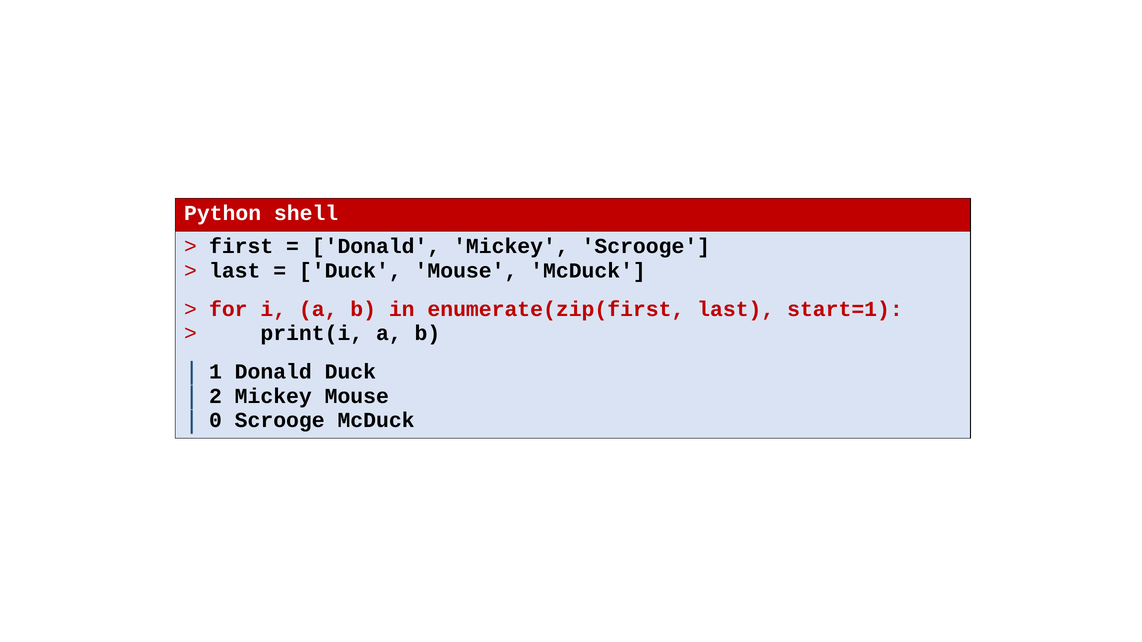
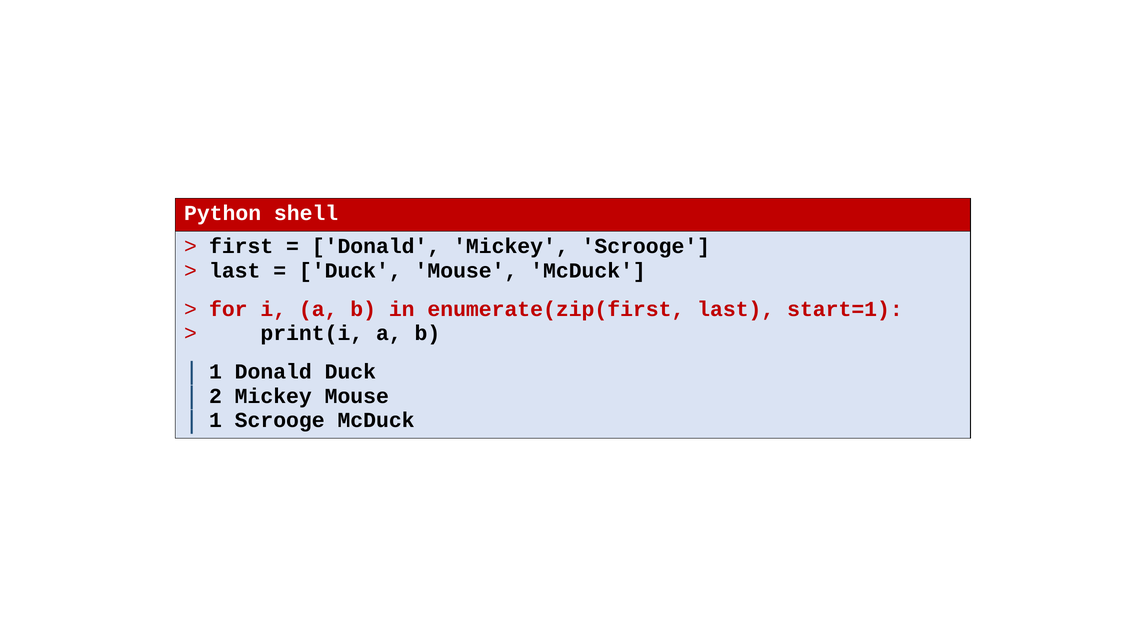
0: 0 -> 1 (215, 421)
